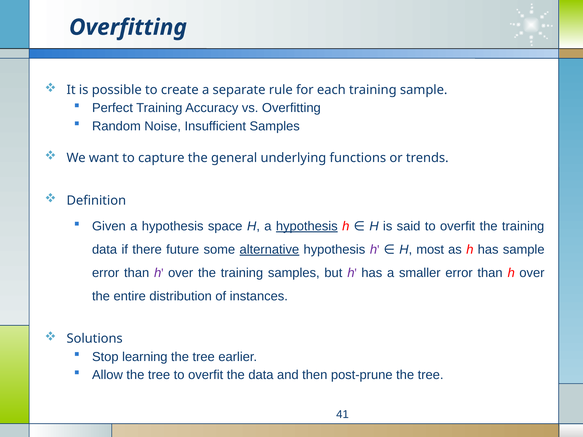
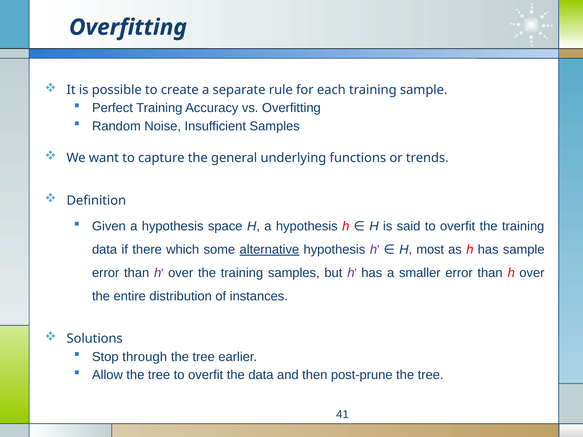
hypothesis underline: present -> none (307, 226)
future: future -> which (183, 250)
learning: learning -> through (145, 357)
